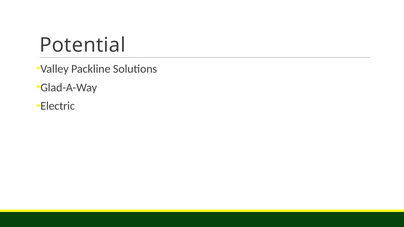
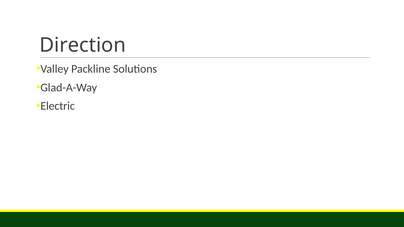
Potential: Potential -> Direction (83, 45)
